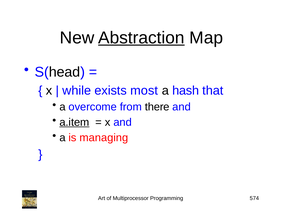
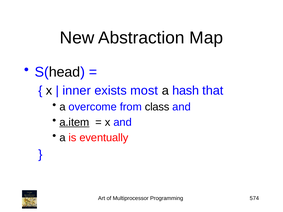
Abstraction underline: present -> none (141, 38)
while: while -> inner (77, 91)
there: there -> class (157, 107)
managing: managing -> eventually (104, 138)
